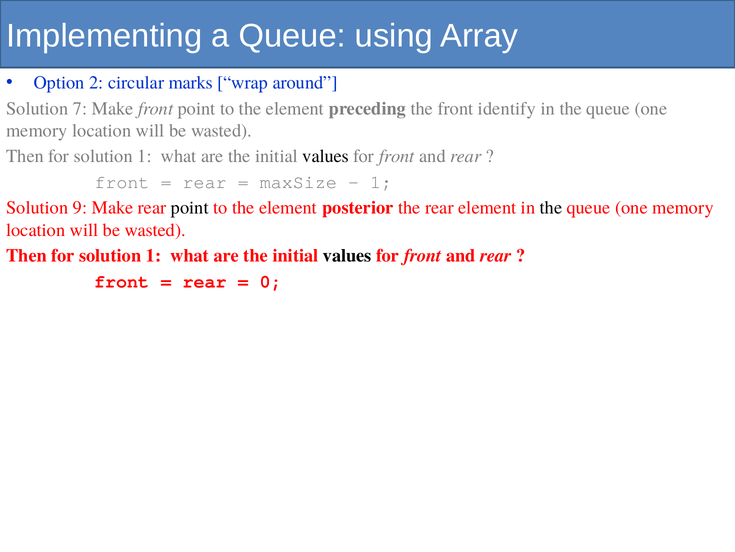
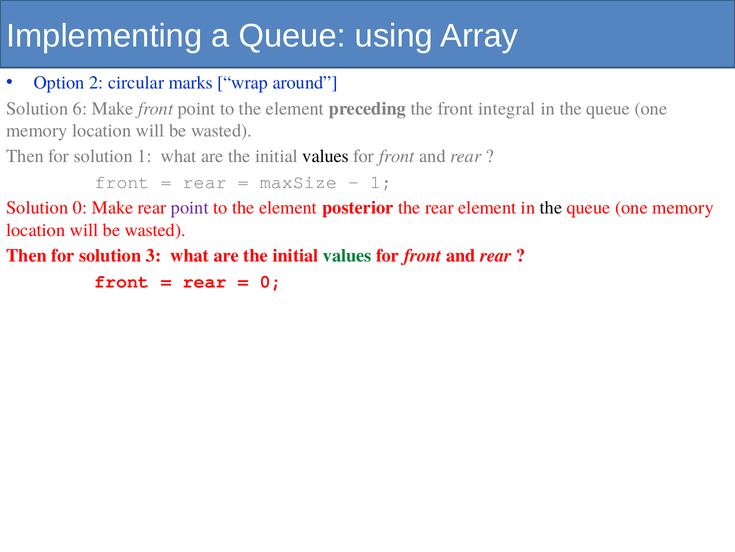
7: 7 -> 6 (80, 108)
identify: identify -> integral (507, 108)
Solution 9: 9 -> 0 (80, 208)
point colour: black -> purple (190, 208)
1: 1 -> 3 (153, 255)
values colour: black -> green (347, 255)
